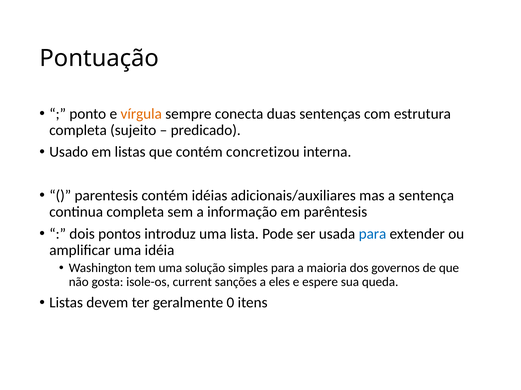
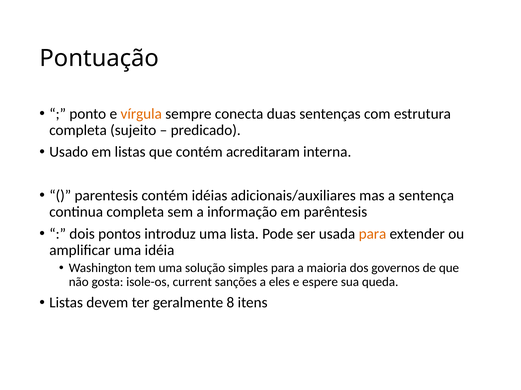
concretizou: concretizou -> acreditaram (263, 152)
para colour: blue -> orange (372, 234)
0: 0 -> 8 (230, 303)
